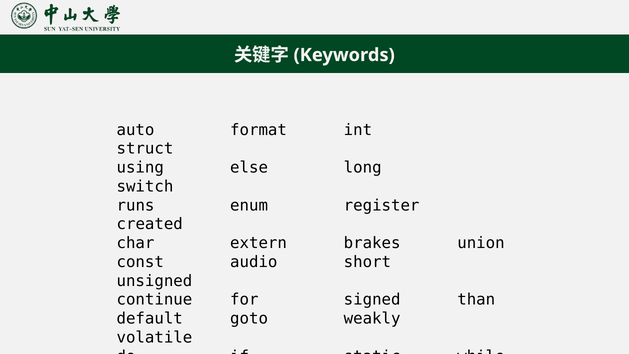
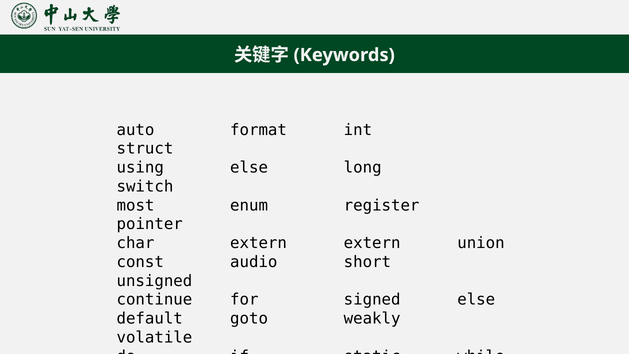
runs: runs -> most (136, 205)
created: created -> pointer (150, 224)
extern brakes: brakes -> extern (372, 243)
signed than: than -> else (476, 300)
